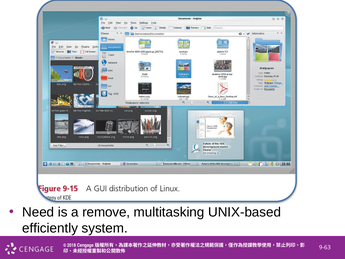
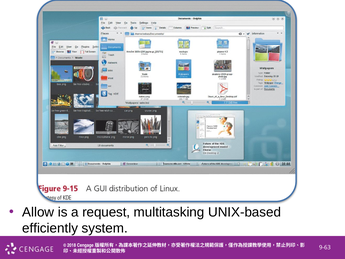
Need: Need -> Allow (38, 212)
remove: remove -> request (106, 212)
